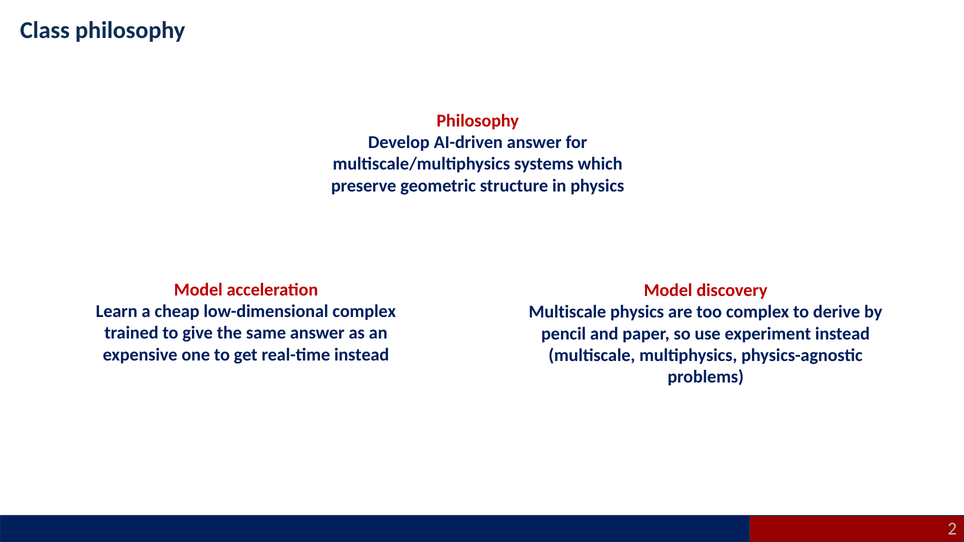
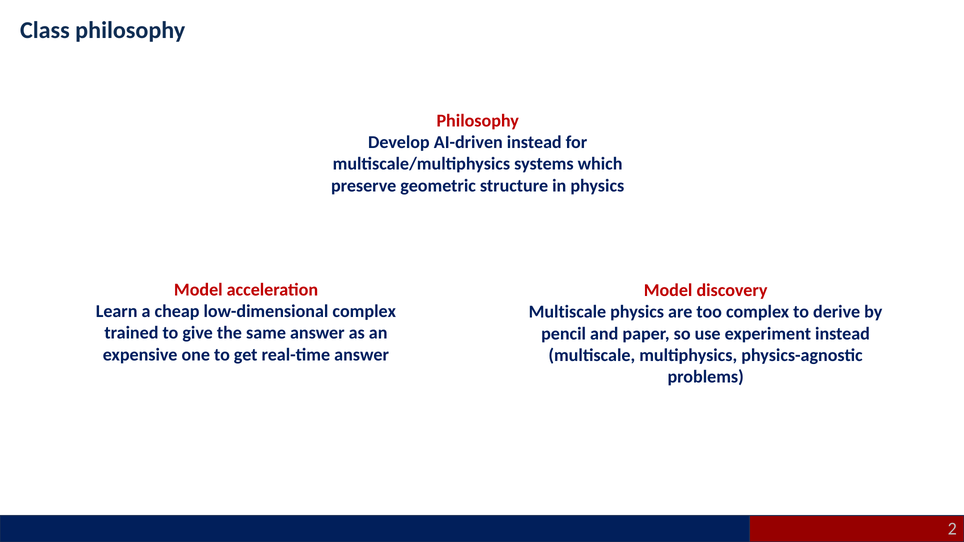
AI-driven answer: answer -> instead (534, 142)
real-time instead: instead -> answer (362, 355)
